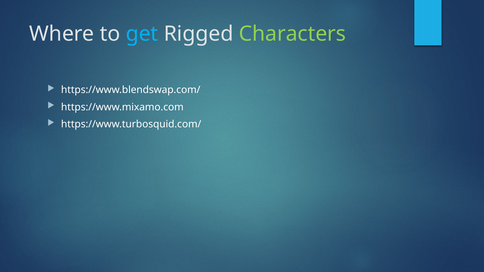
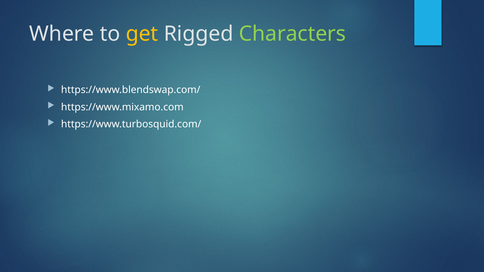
get colour: light blue -> yellow (142, 34)
